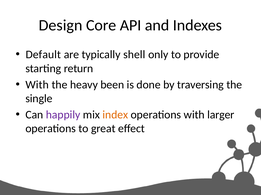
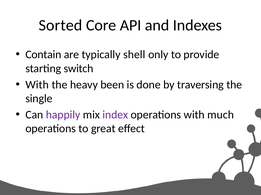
Design: Design -> Sorted (61, 25)
Default: Default -> Contain (43, 55)
return: return -> switch (79, 69)
index colour: orange -> purple (115, 115)
larger: larger -> much (221, 115)
